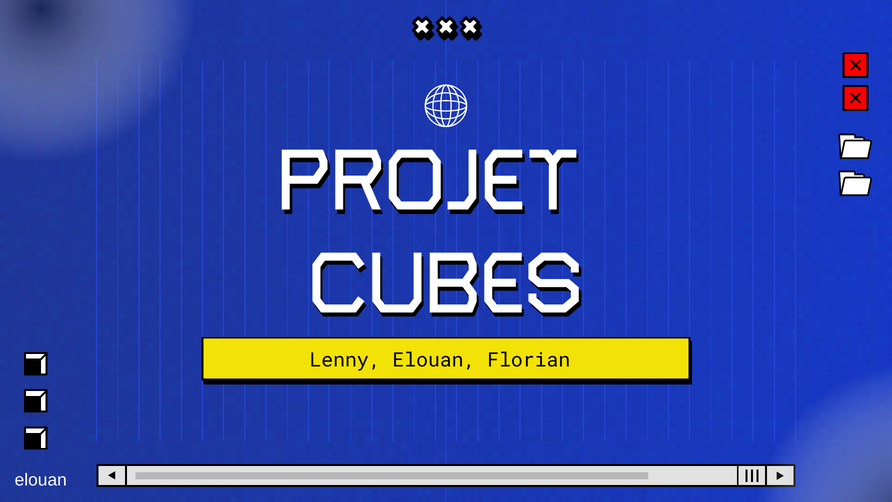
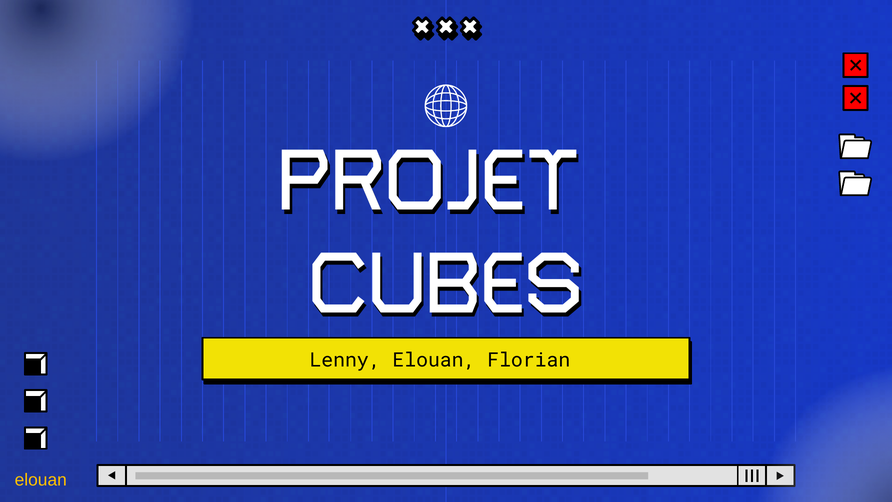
elouan colour: white -> yellow (41, 480)
